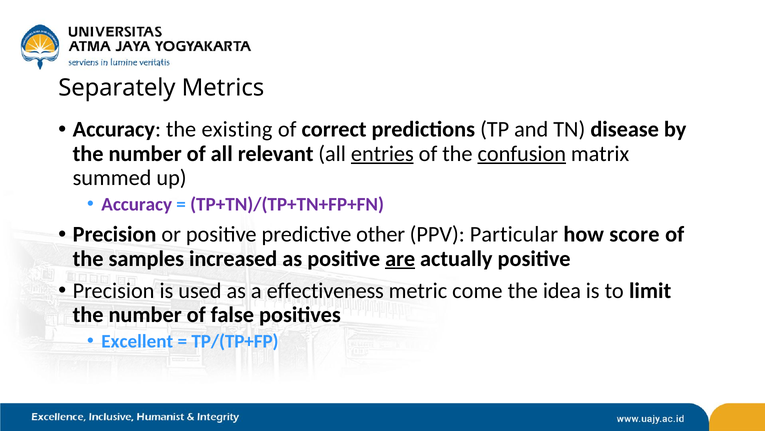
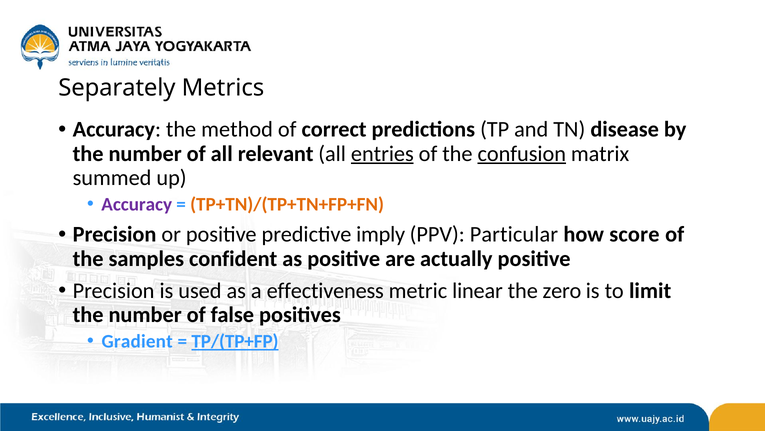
existing: existing -> method (237, 129)
TP+TN)/(TP+TN+FP+FN colour: purple -> orange (287, 204)
other: other -> imply (381, 234)
increased: increased -> confident (233, 258)
are underline: present -> none (400, 258)
come: come -> linear (478, 290)
idea: idea -> zero (562, 290)
Excellent: Excellent -> Gradient (137, 341)
TP/(TP+FP underline: none -> present (235, 341)
